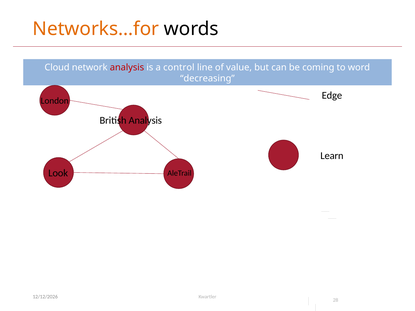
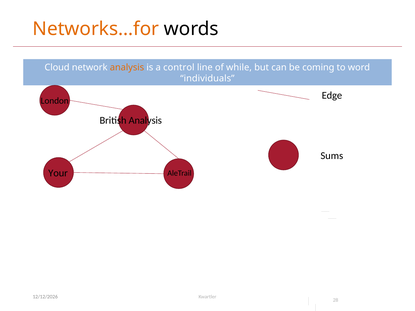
analysis colour: red -> orange (127, 67)
value: value -> while (239, 67)
decreasing: decreasing -> individuals (207, 78)
Learn: Learn -> Sums (332, 156)
Look: Look -> Your (58, 173)
